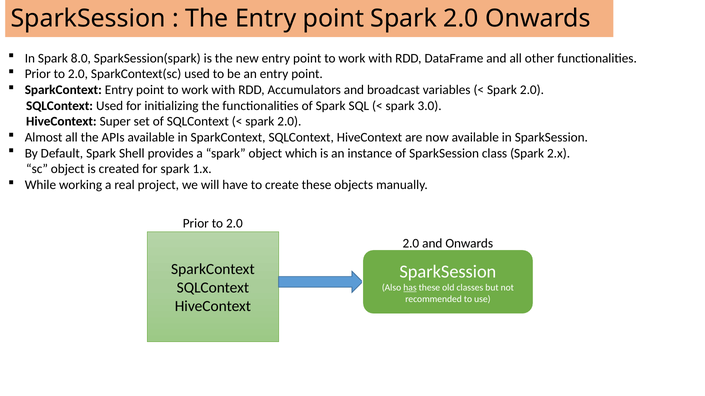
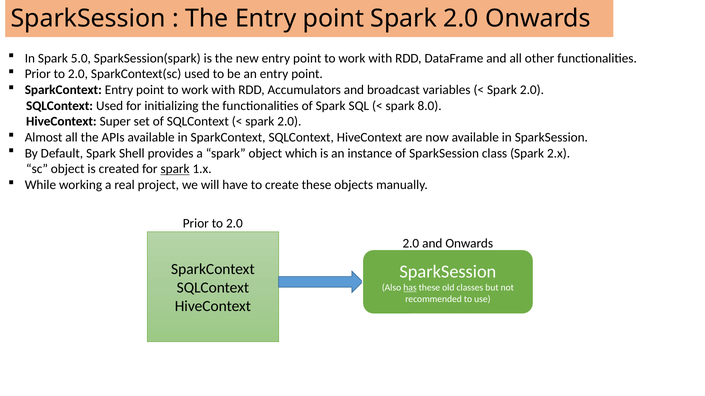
8.0: 8.0 -> 5.0 (81, 58)
3.0: 3.0 -> 8.0 (430, 106)
spark underline: none -> present (175, 169)
